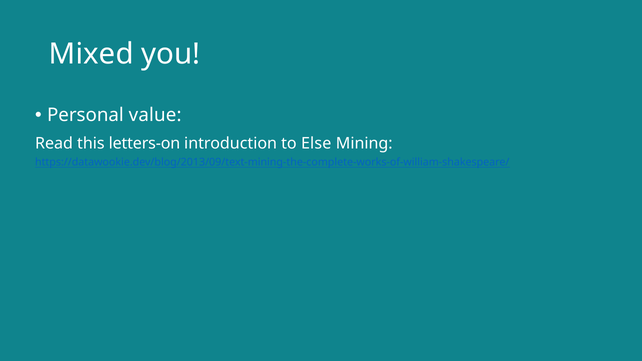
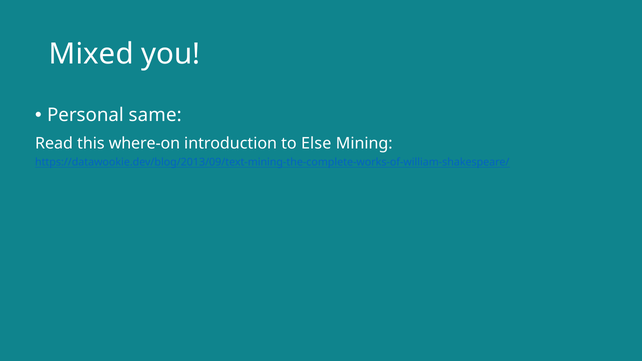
value: value -> same (155, 115)
letters-on: letters-on -> where-on (144, 143)
